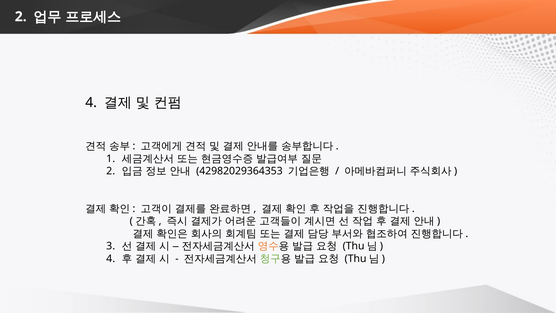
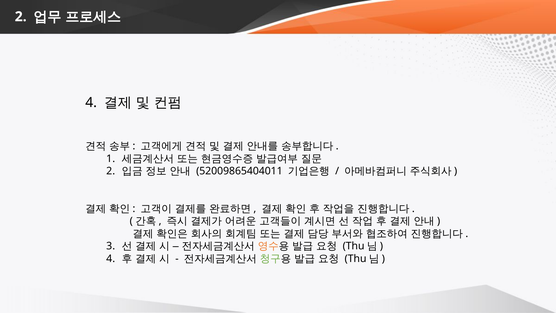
42982029364353: 42982029364353 -> 52009865404011 (239, 171)
